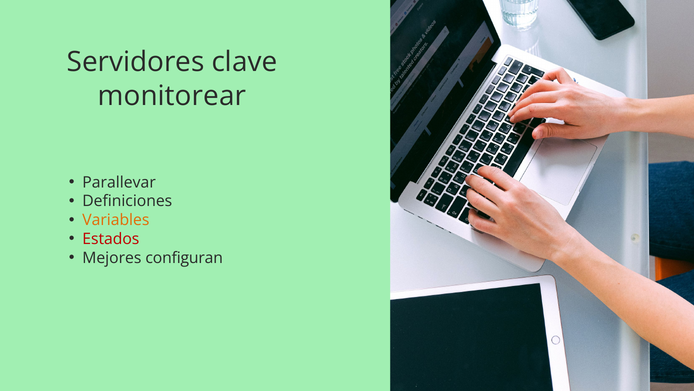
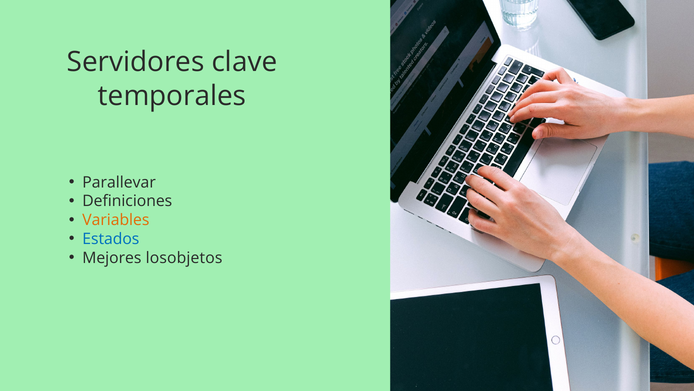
monitorear: monitorear -> temporales (172, 96)
Estados colour: red -> blue (111, 239)
configuran: configuran -> losobjetos (184, 258)
